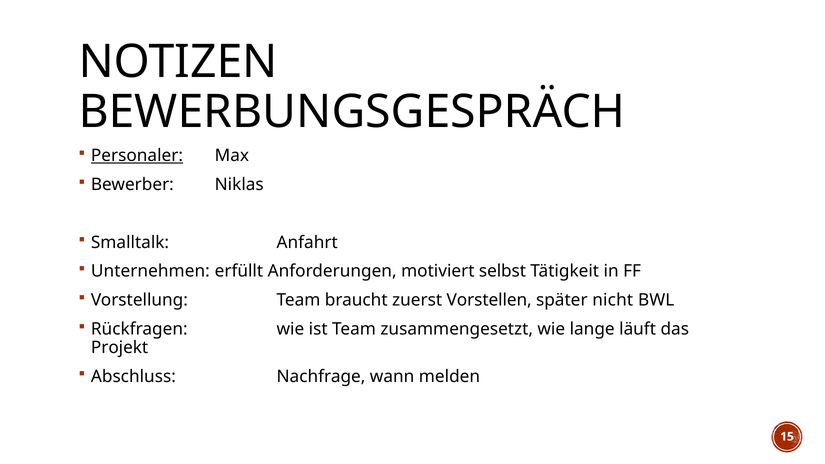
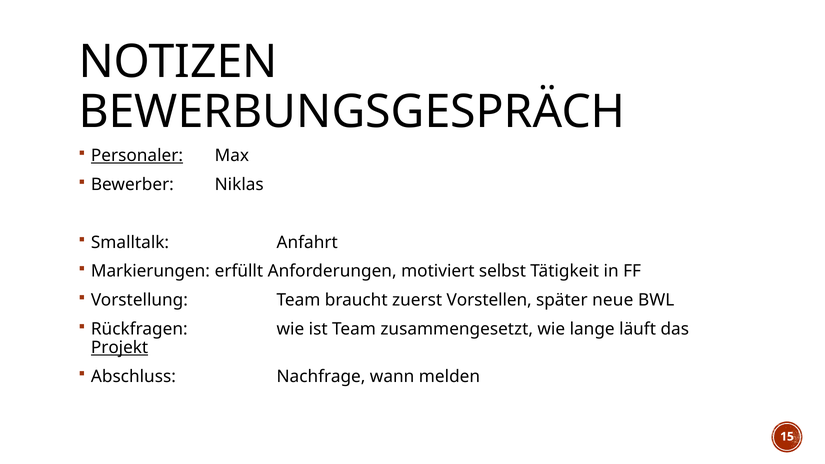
Unternehmen: Unternehmen -> Markierungen (150, 271)
nicht: nicht -> neue (613, 300)
Projekt underline: none -> present (120, 348)
